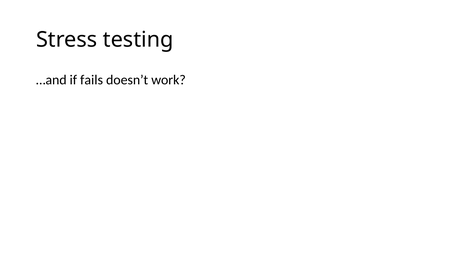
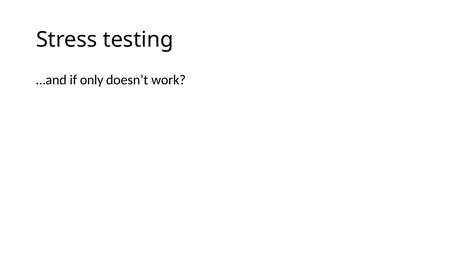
fails: fails -> only (92, 80)
